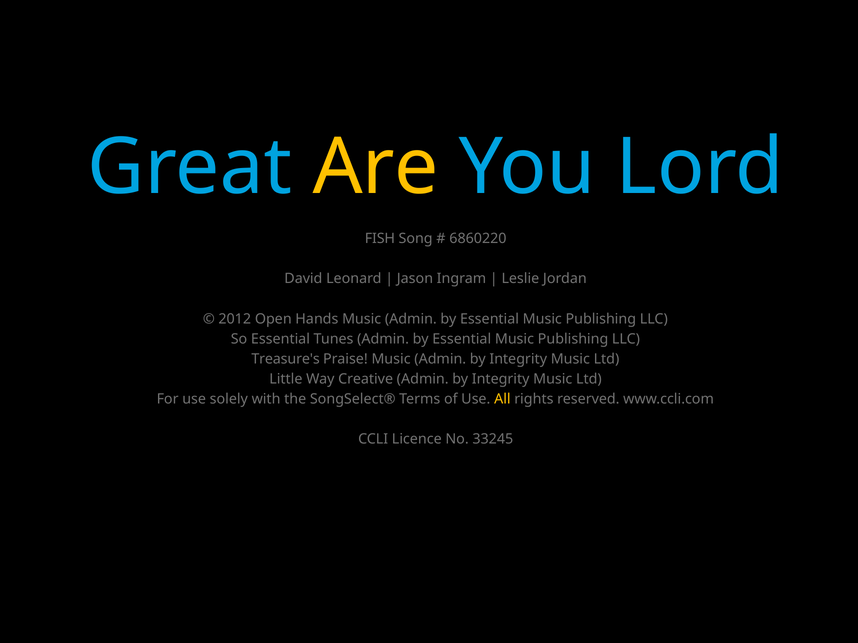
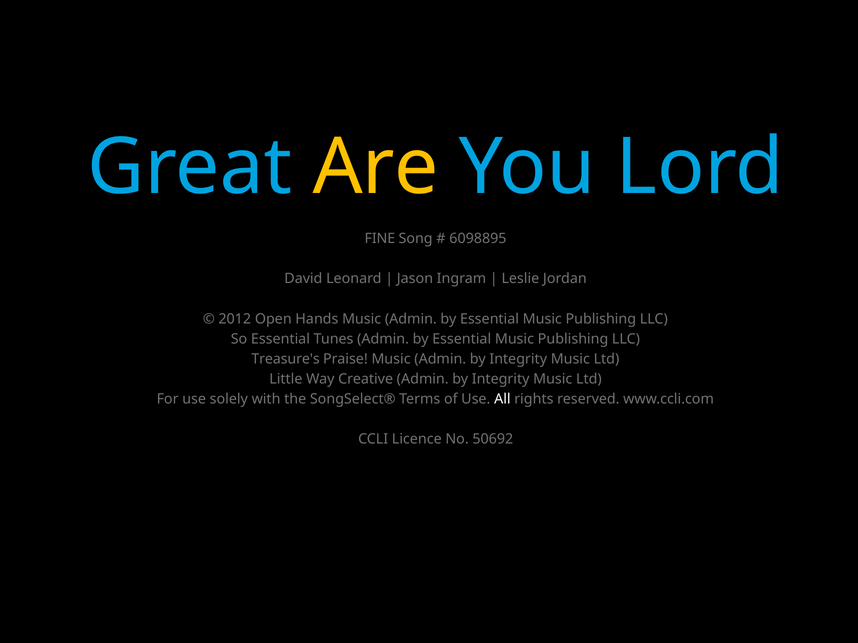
FISH: FISH -> FINE (380, 239)
6860220: 6860220 -> 6098895 (478, 239)
All colour: yellow -> white (502, 399)
33245: 33245 -> 50692 (493, 439)
